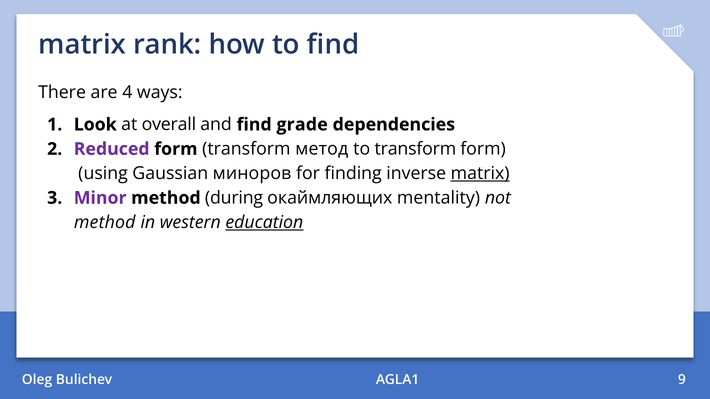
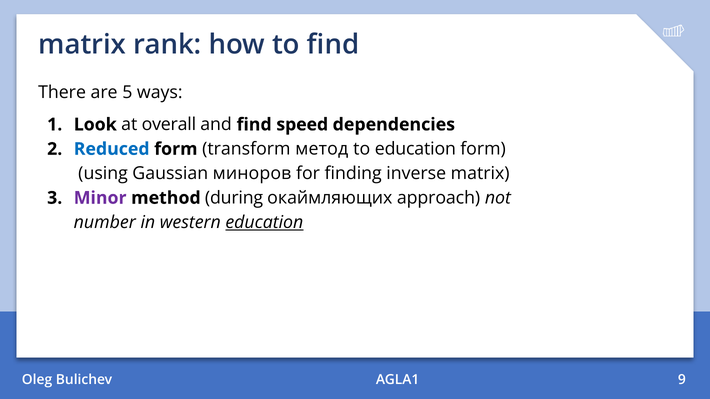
4: 4 -> 5 (127, 92)
grade: grade -> speed (302, 125)
Reduced colour: purple -> blue (112, 149)
to transform: transform -> education (415, 149)
matrix underline: present -> none (480, 174)
mentality: mentality -> approach (439, 198)
method: method -> number (105, 223)
